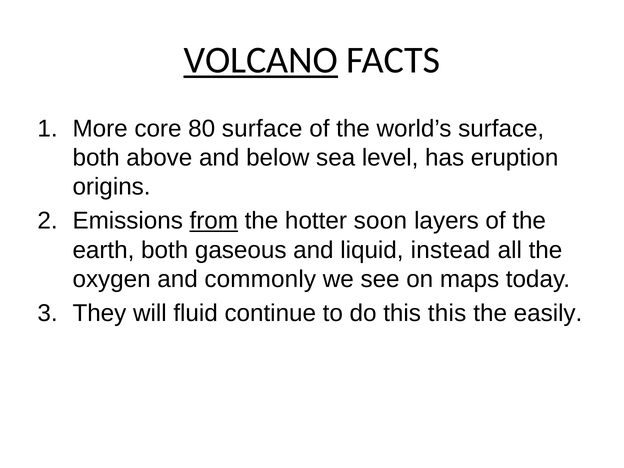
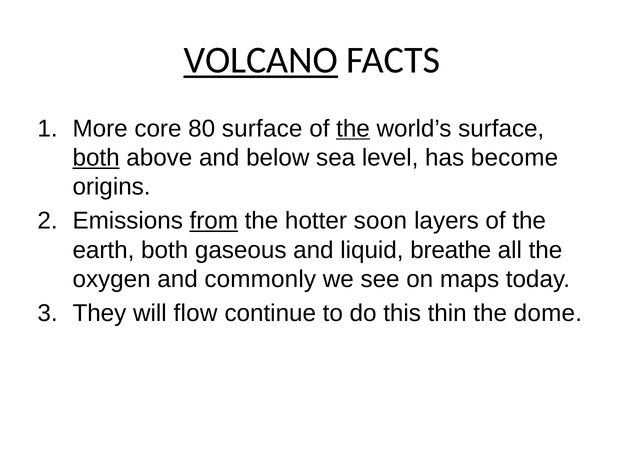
the underline: none -> present (353, 129)
both underline: none -> present (96, 158)
eruption: eruption -> become (515, 158)
instead: instead -> breathe (451, 250)
fluid: fluid -> flow (195, 313)
this this: this -> thin (447, 313)
easily: easily -> dome (548, 313)
